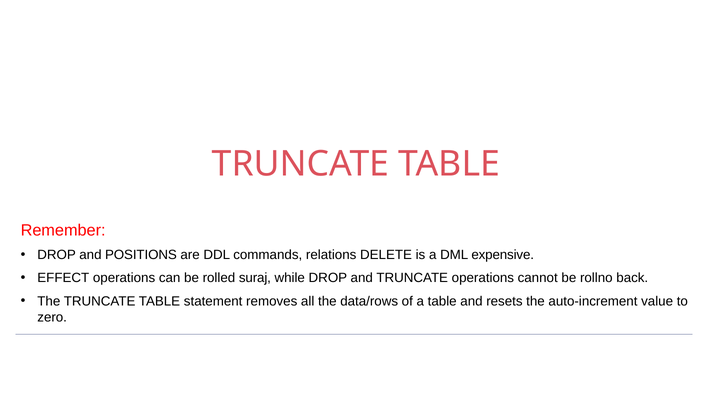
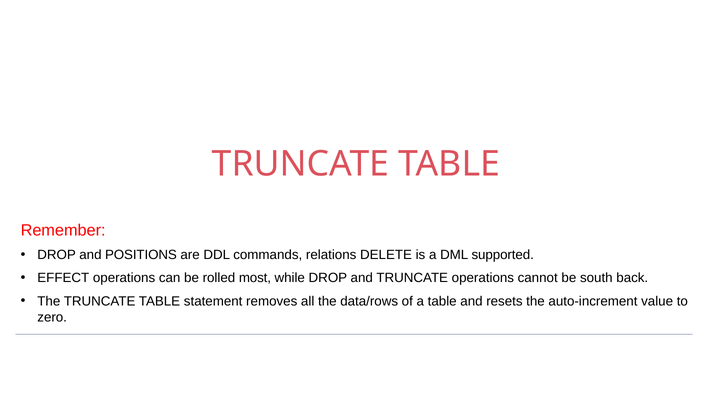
expensive: expensive -> supported (503, 255)
suraj: suraj -> most (255, 278)
rollno: rollno -> south (596, 278)
